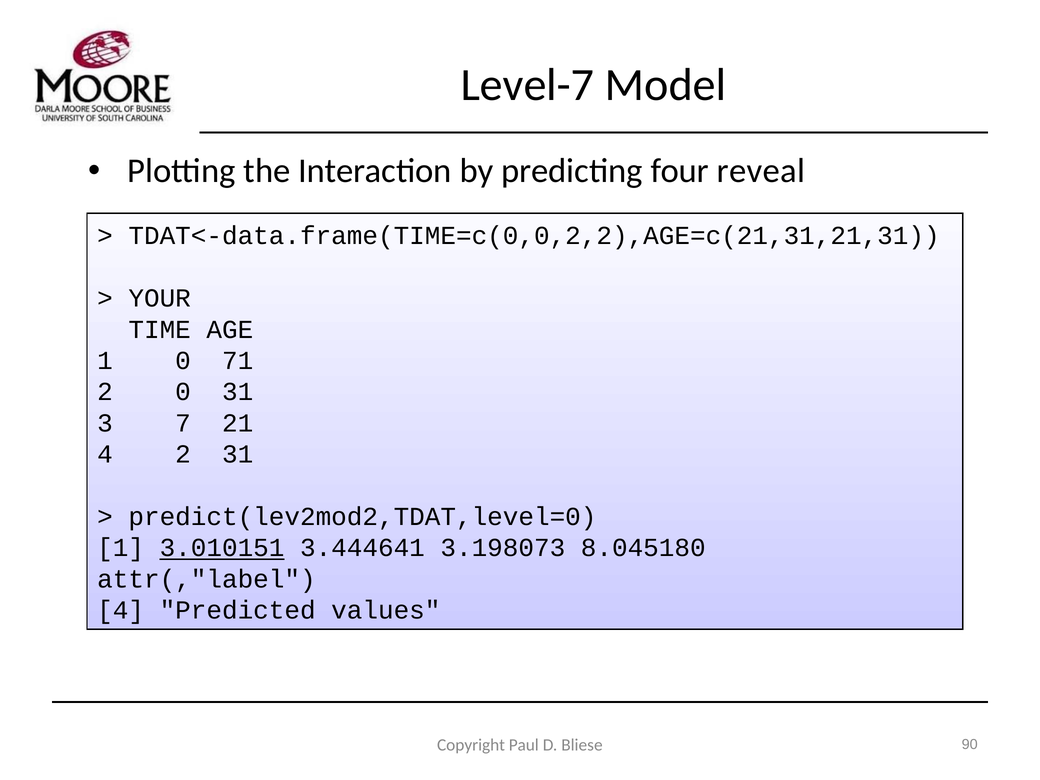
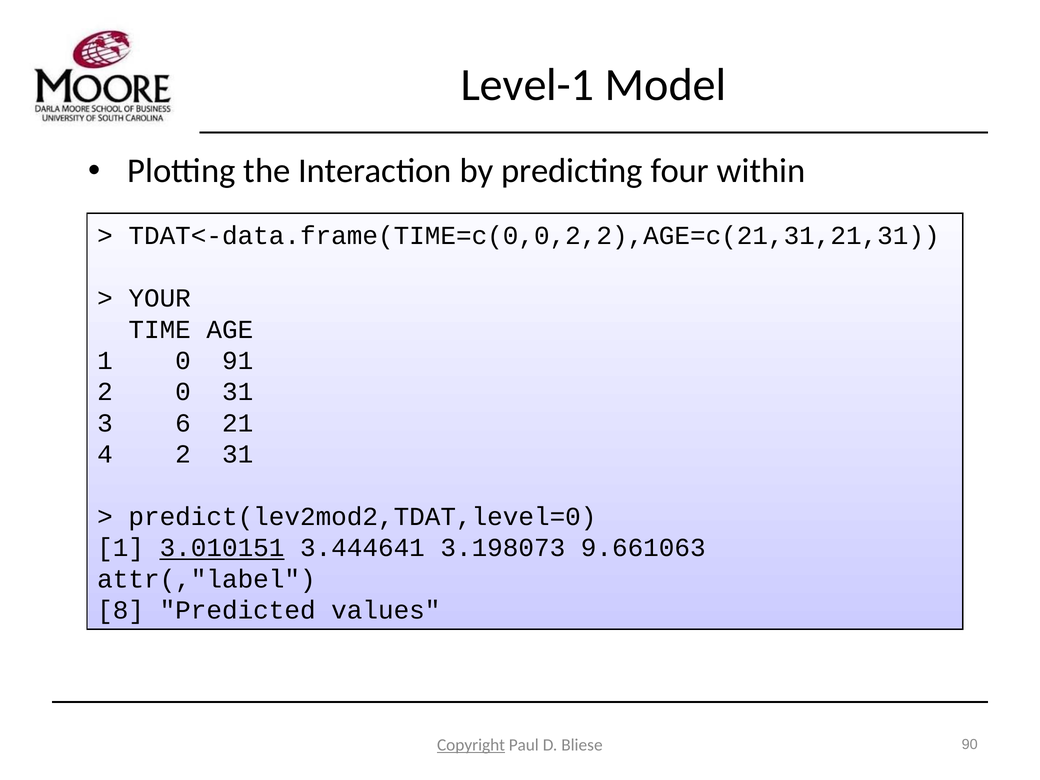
Level-7: Level-7 -> Level-1 (527, 85)
reveal: reveal -> within (761, 171)
71: 71 -> 91 (238, 361)
7: 7 -> 6 (183, 423)
8.045180: 8.045180 -> 9.661063 (643, 548)
4: 4 -> 8 (121, 610)
Copyright underline: none -> present (471, 745)
